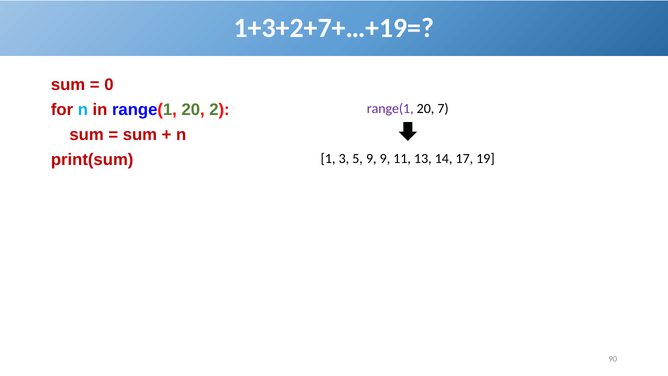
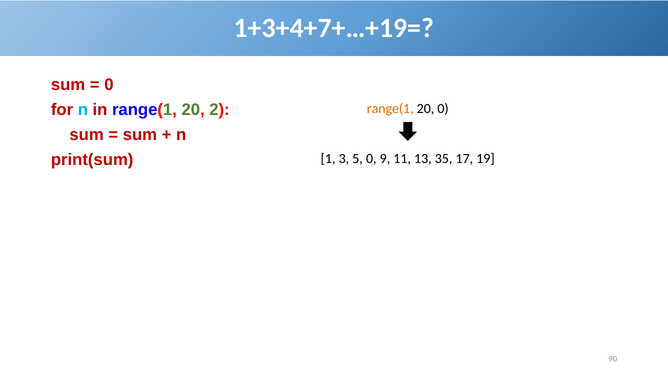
1+3+2+7+…+19=: 1+3+2+7+…+19= -> 1+3+4+7+…+19= (334, 28)
range(1 colour: purple -> orange (390, 108)
20 7: 7 -> 0 (443, 108)
5 9: 9 -> 0 (371, 159)
14: 14 -> 35 (444, 159)
